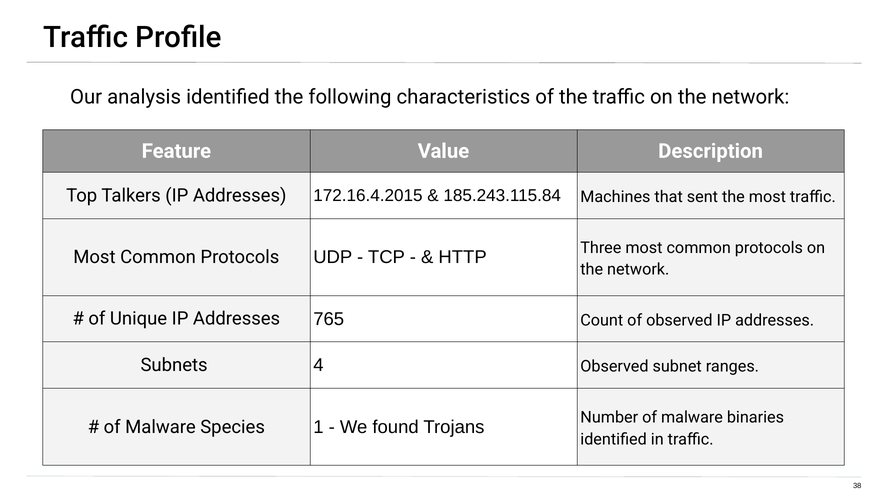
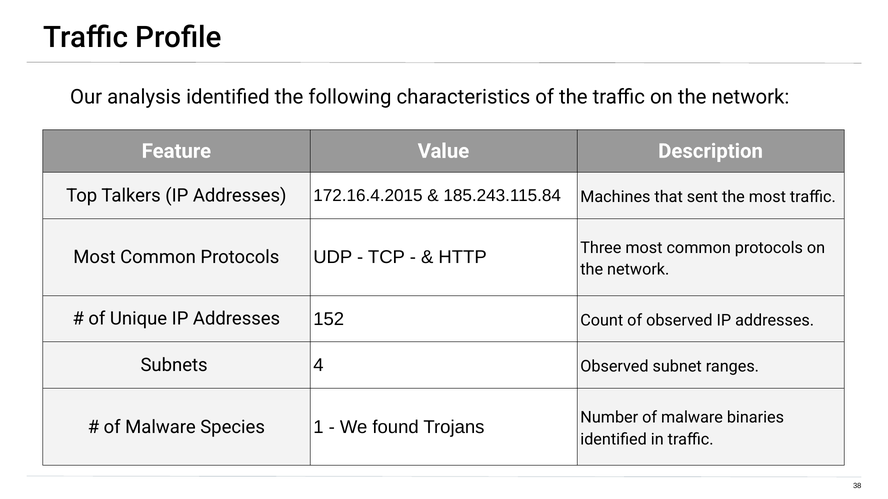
765: 765 -> 152 (329, 319)
